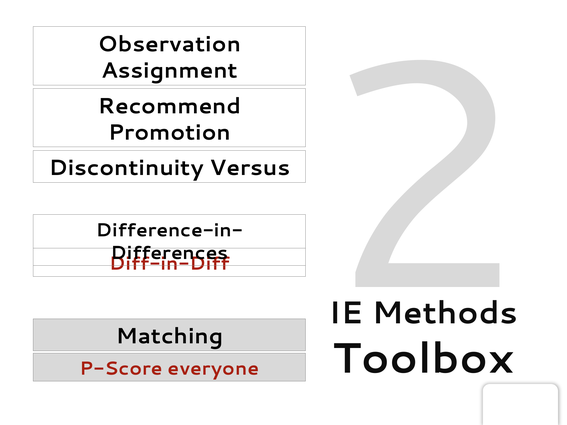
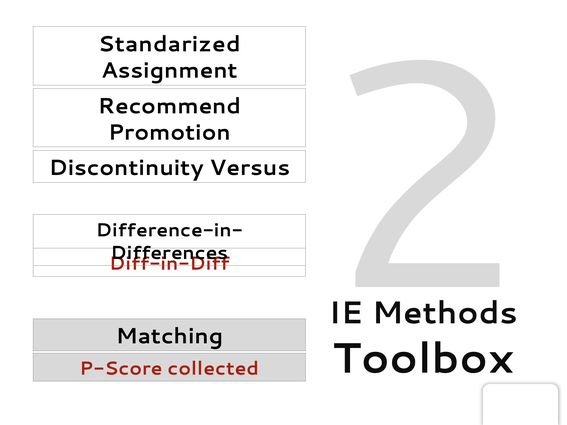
Observation: Observation -> Standarized (169, 44)
everyone: everyone -> collected (213, 369)
